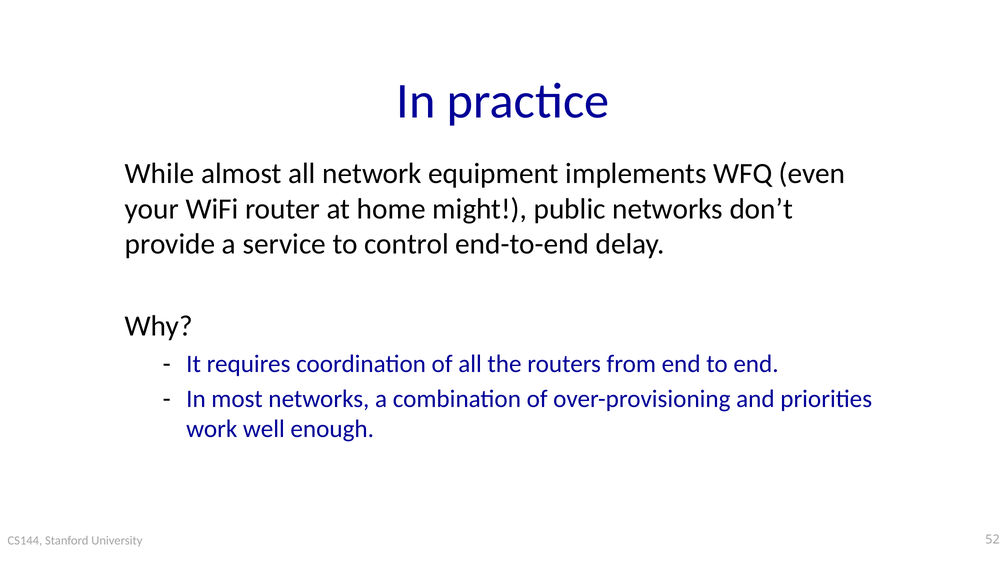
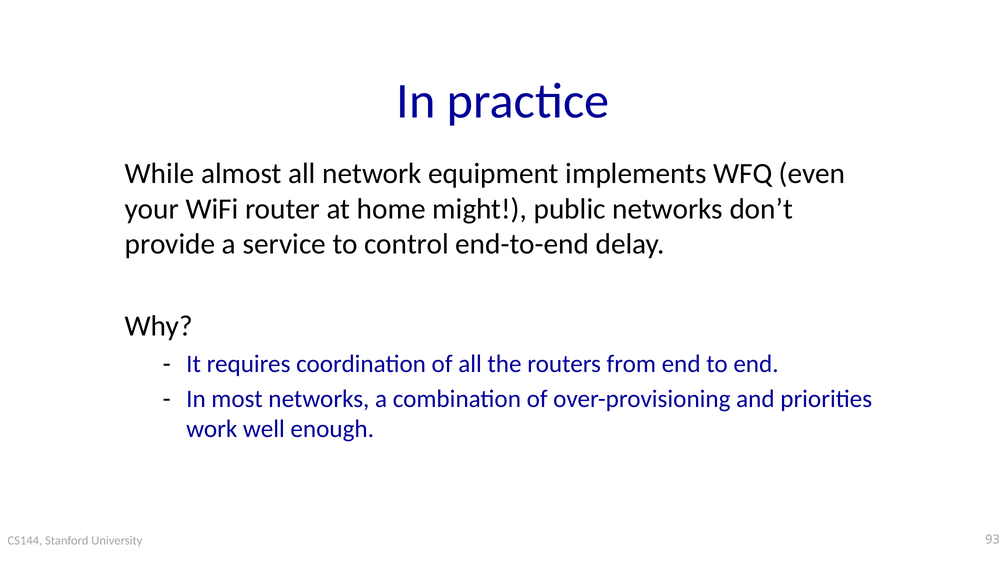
52: 52 -> 93 (993, 540)
